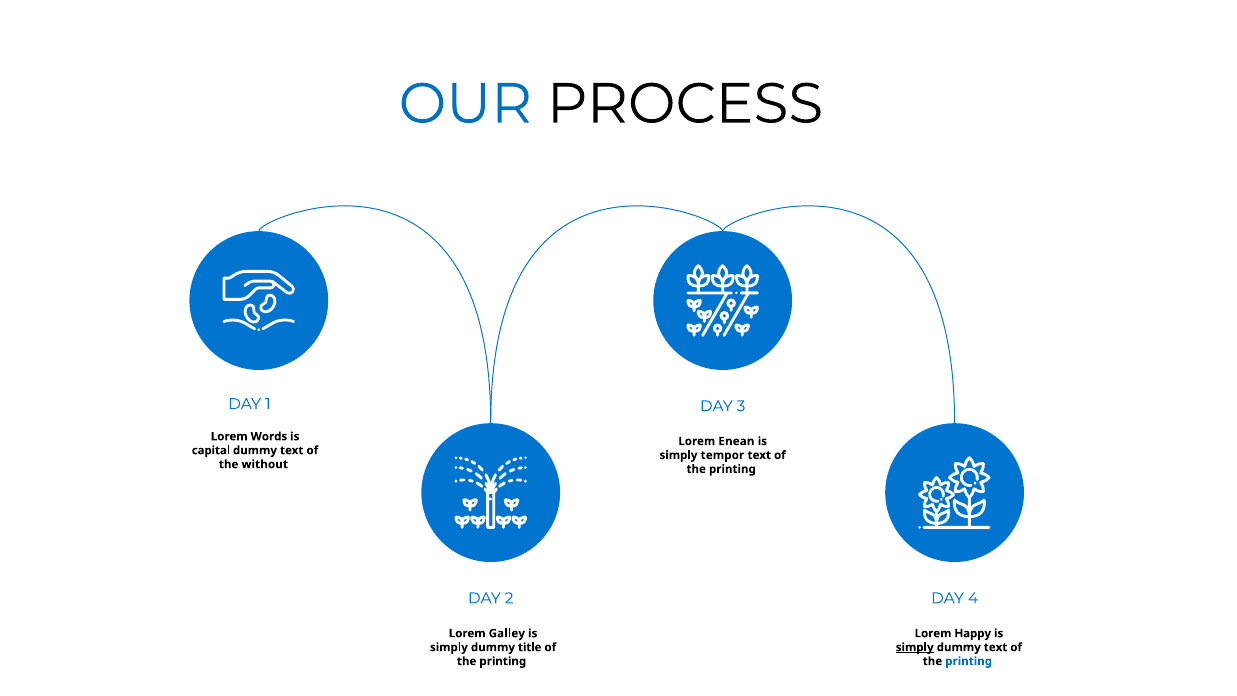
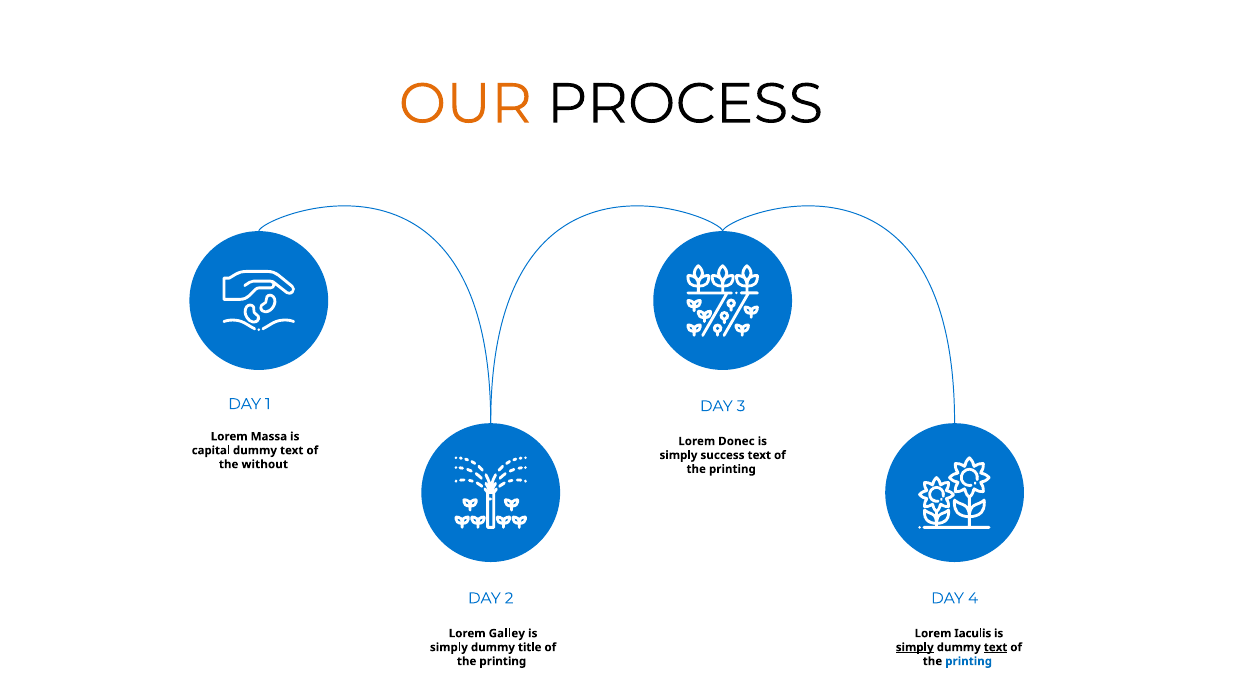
OUR colour: blue -> orange (465, 104)
Words: Words -> Massa (269, 436)
Enean: Enean -> Donec (736, 441)
tempor: tempor -> success (722, 455)
Happy: Happy -> Iaculis (973, 633)
text underline: none -> present (996, 647)
